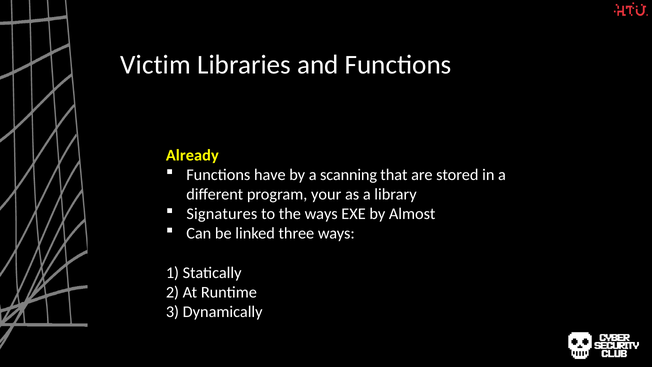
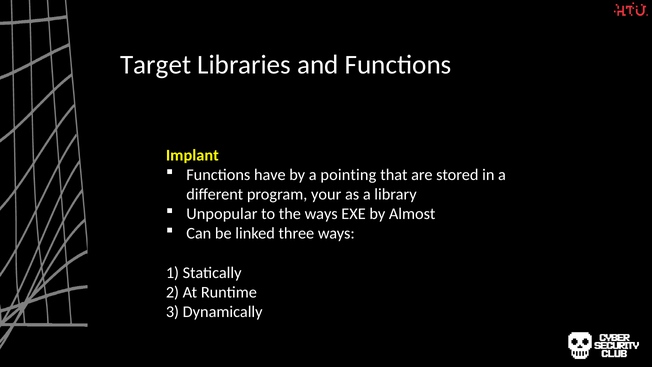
Victim: Victim -> Target (156, 65)
Already: Already -> Implant (192, 155)
scanning: scanning -> pointing (348, 175)
Signatures: Signatures -> Unpopular (222, 214)
